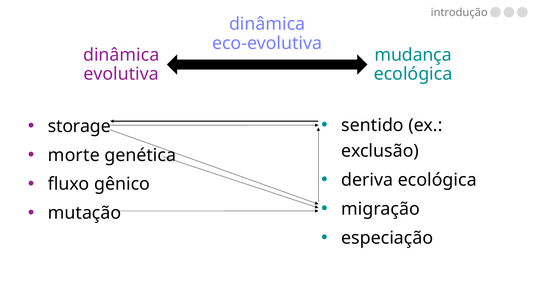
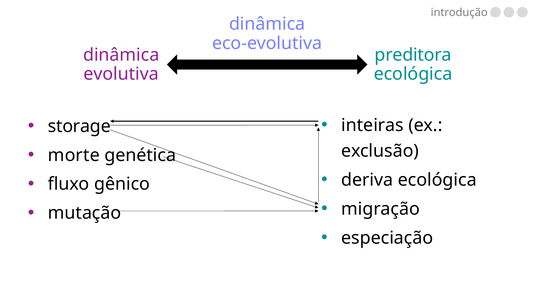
mudança: mudança -> preditora (413, 55)
sentido: sentido -> inteiras (373, 125)
